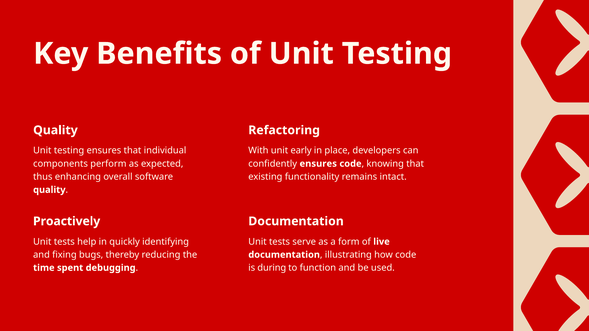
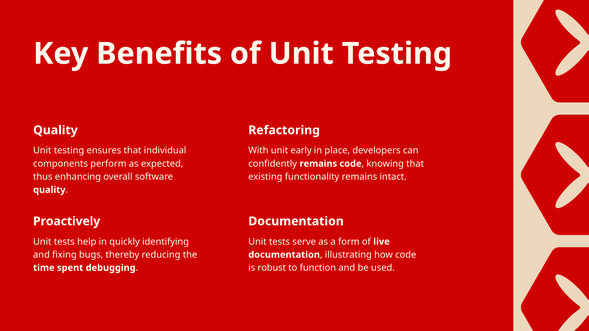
confidently ensures: ensures -> remains (318, 164)
during: during -> robust (272, 268)
